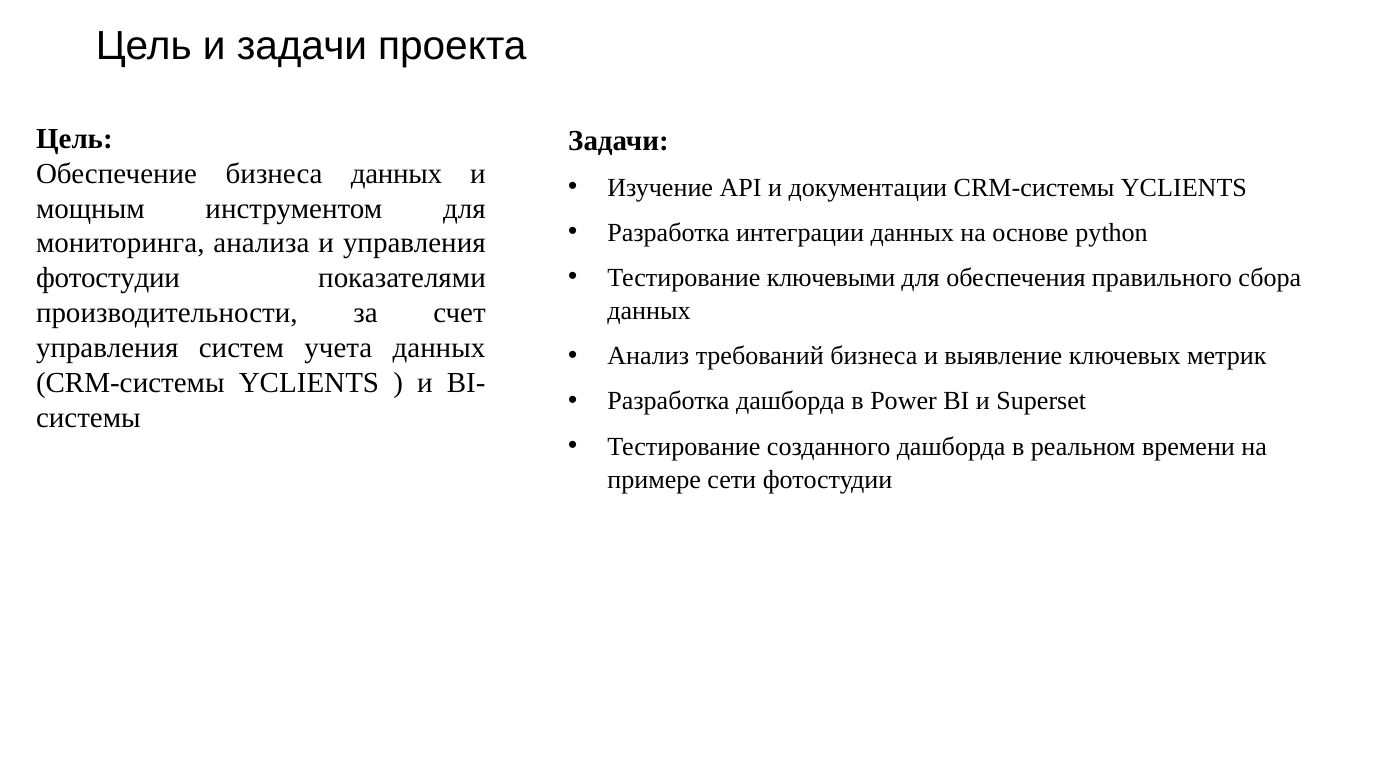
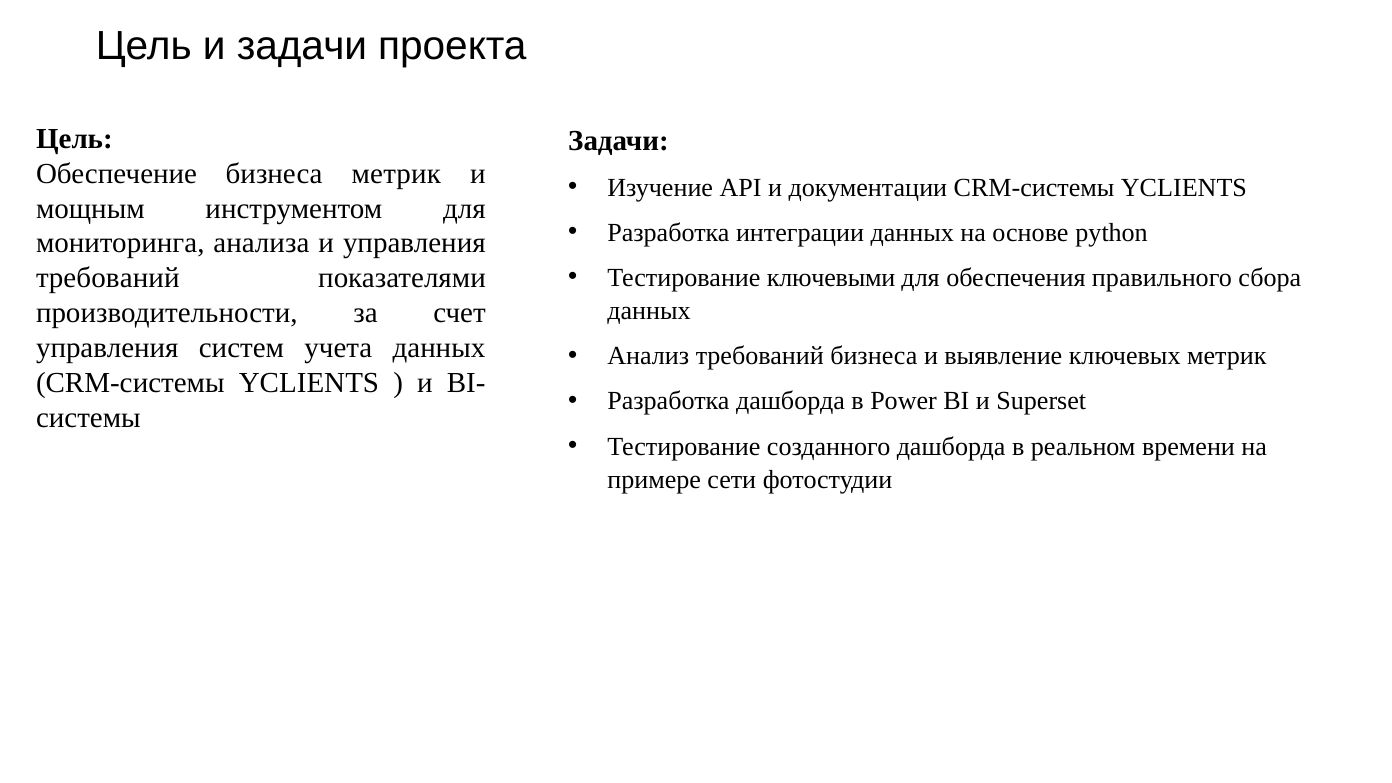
бизнеса данных: данных -> метрик (396, 174)
фотостудии: фотостудии -> требований (108, 278)
